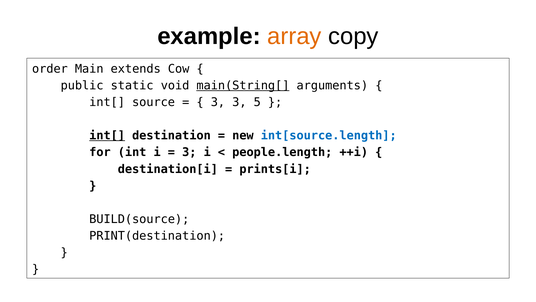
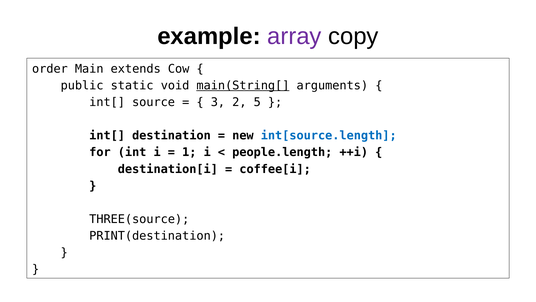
array colour: orange -> purple (294, 36)
3 3: 3 -> 2 (239, 102)
int[ underline: present -> none (107, 135)
3: 3 -> 1 (189, 152)
prints[i: prints[i -> coffee[i (275, 169)
BUILD(source: BUILD(source -> THREE(source (139, 219)
